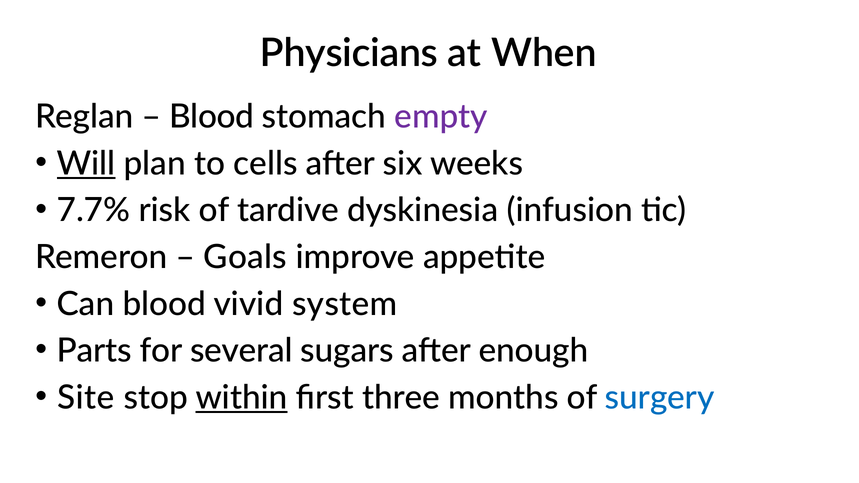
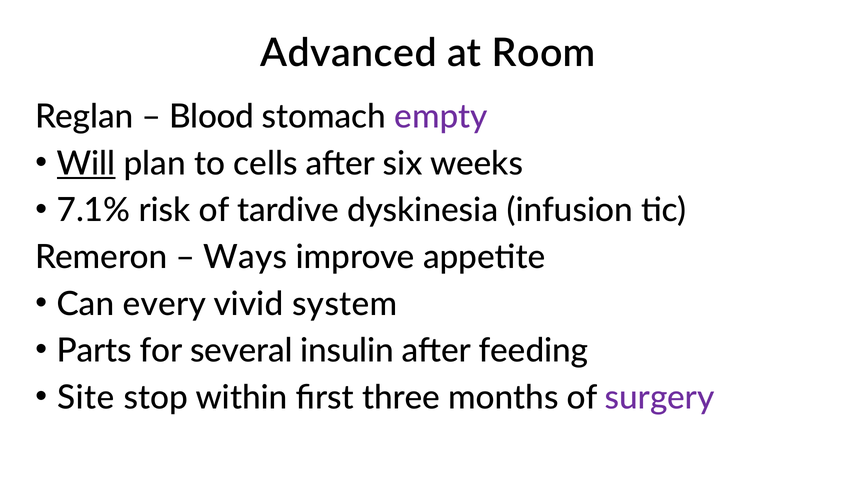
Physicians: Physicians -> Advanced (349, 53)
When: When -> Room (544, 53)
7.7%: 7.7% -> 7.1% (94, 211)
Goals: Goals -> Ways (245, 257)
Can blood: blood -> every (164, 304)
sugars: sugars -> insulin (347, 351)
enough: enough -> feeding (533, 351)
within underline: present -> none (242, 398)
surgery colour: blue -> purple (660, 398)
